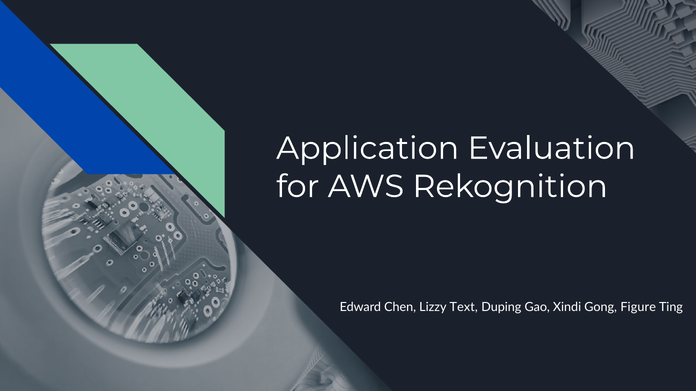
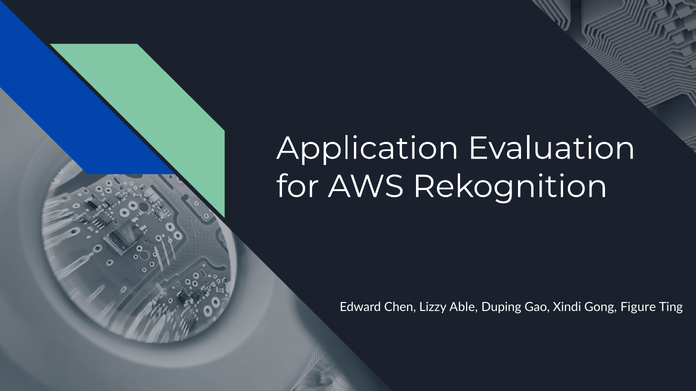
Text: Text -> Able (464, 307)
